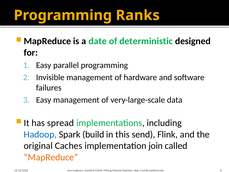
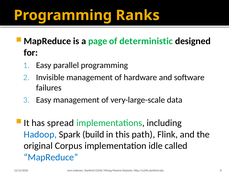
date: date -> page (98, 41)
send: send -> path (143, 134)
Caches: Caches -> Corpus (69, 146)
join: join -> idle (156, 146)
MapReduce colour: orange -> blue (51, 157)
